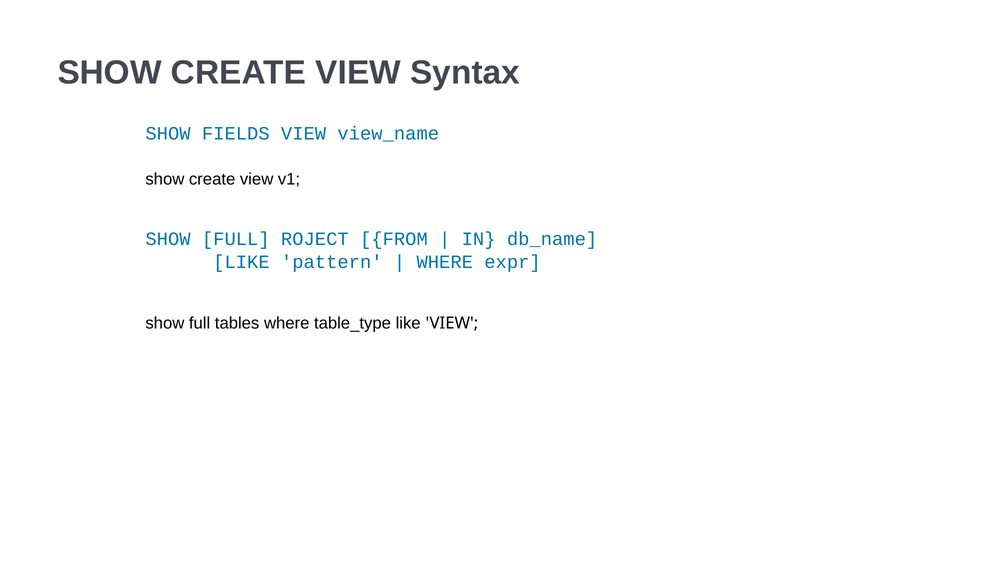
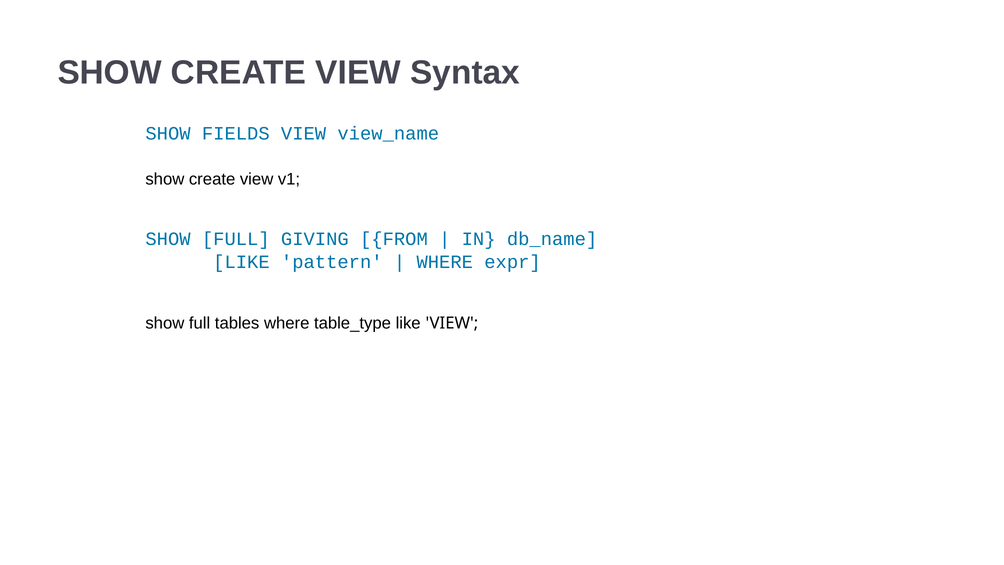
ROJECT: ROJECT -> GIVING (315, 239)
